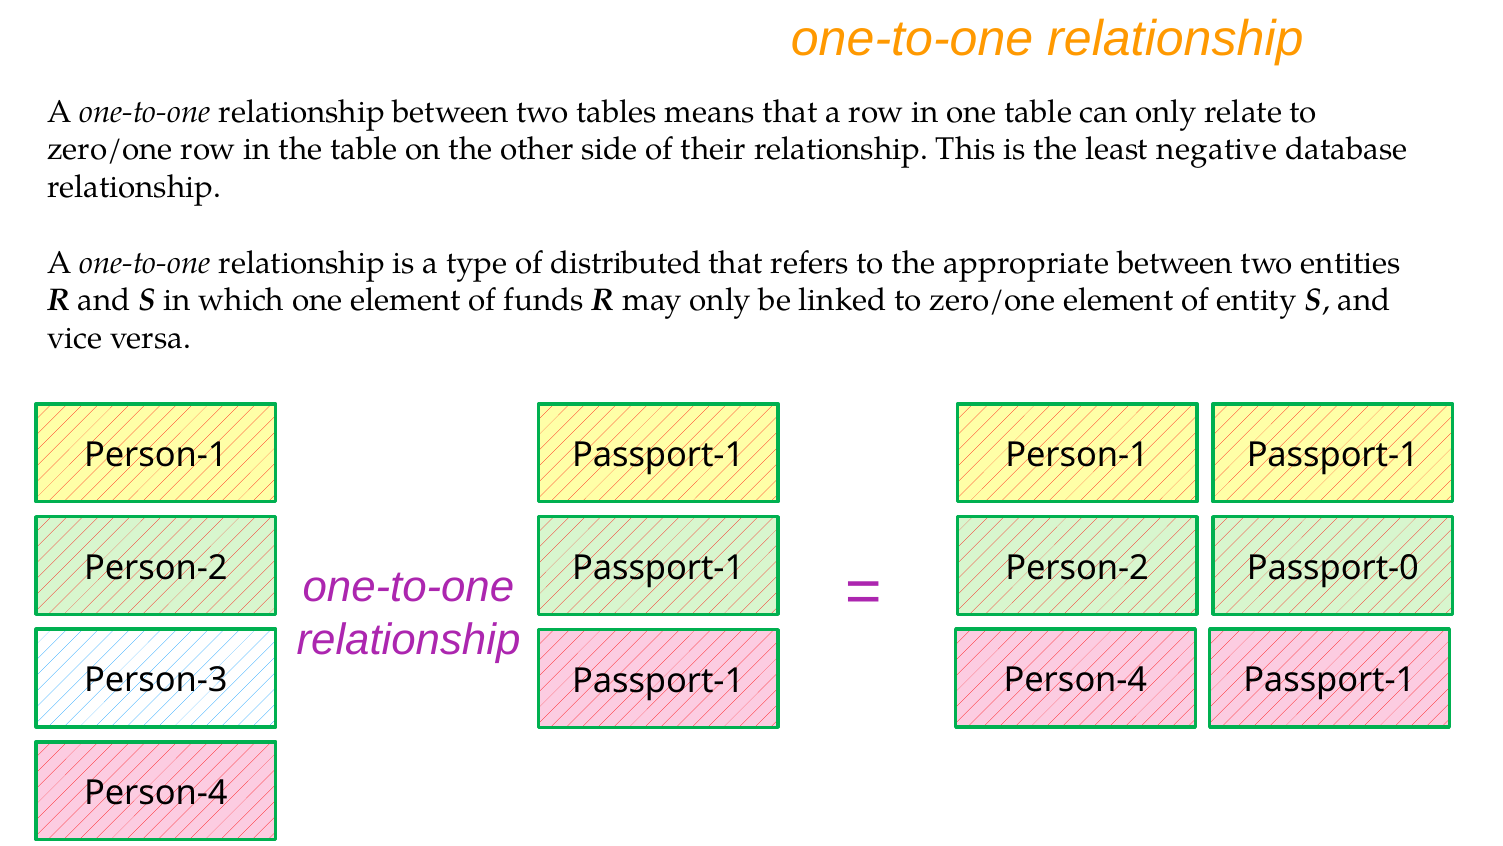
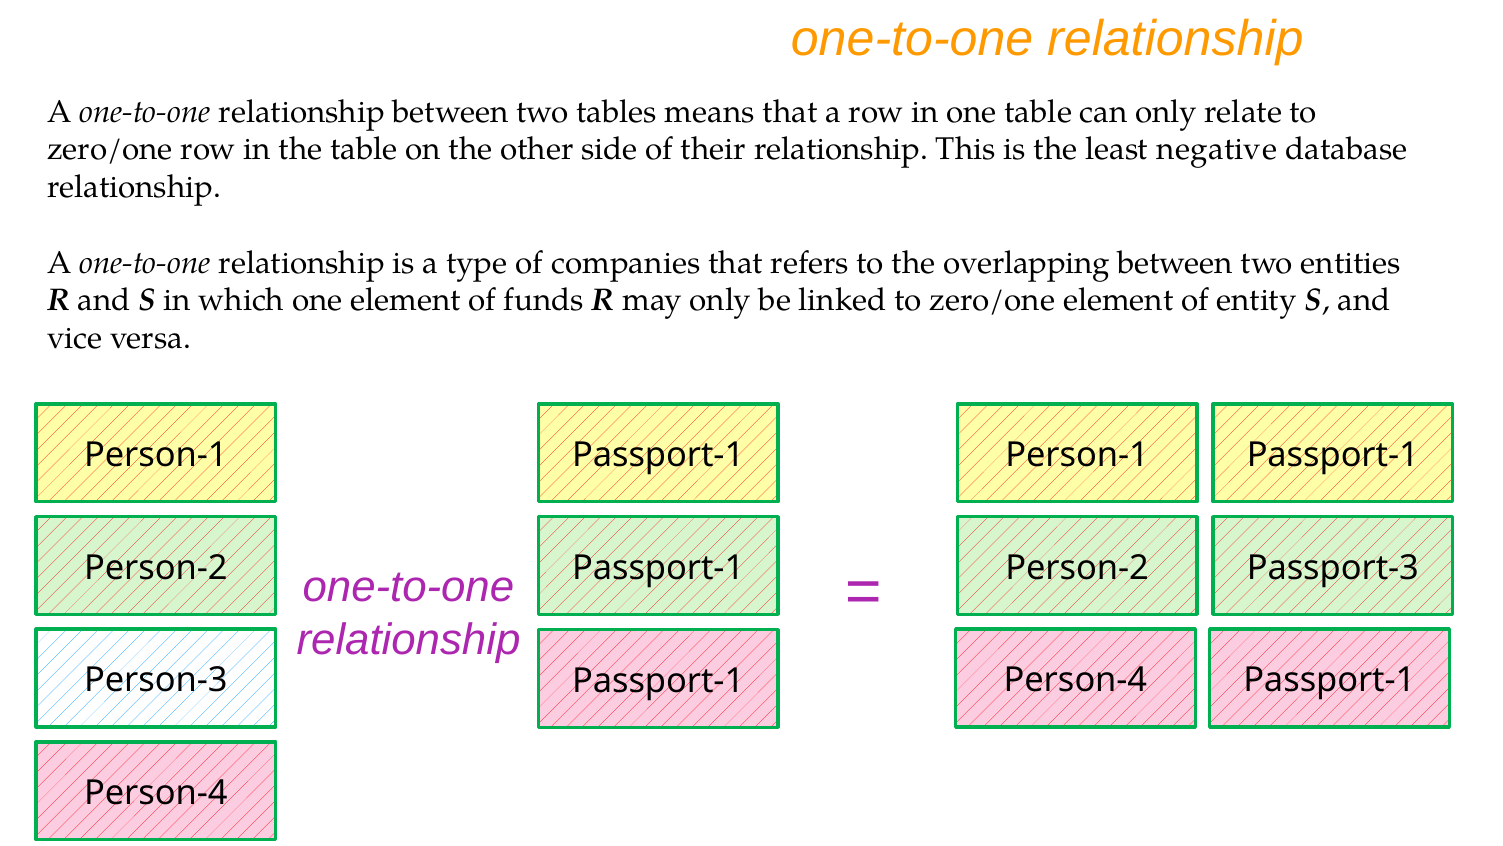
distributed: distributed -> companies (626, 263)
appropriate: appropriate -> overlapping (1027, 263)
Passport-0: Passport-0 -> Passport-3 (1333, 568)
